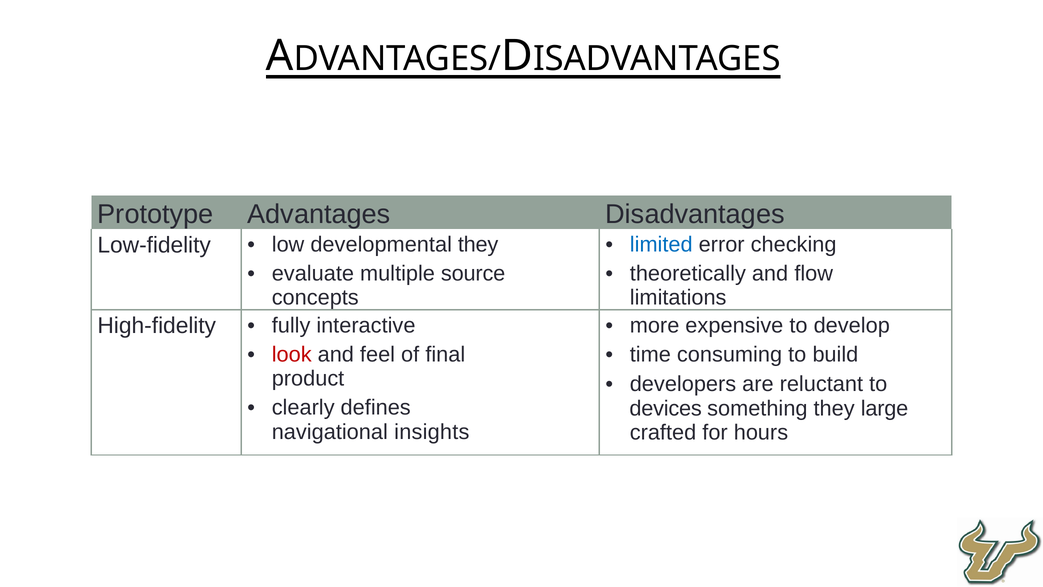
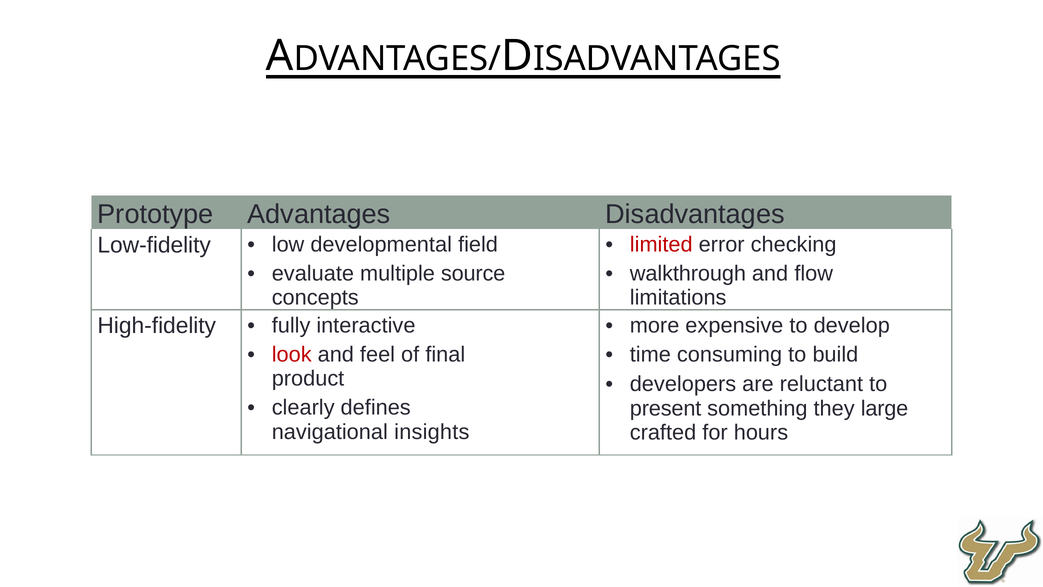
limited colour: blue -> red (661, 244)
developmental they: they -> field (478, 244)
theoretically: theoretically -> walkthrough (688, 273)
devices: devices -> present (666, 408)
